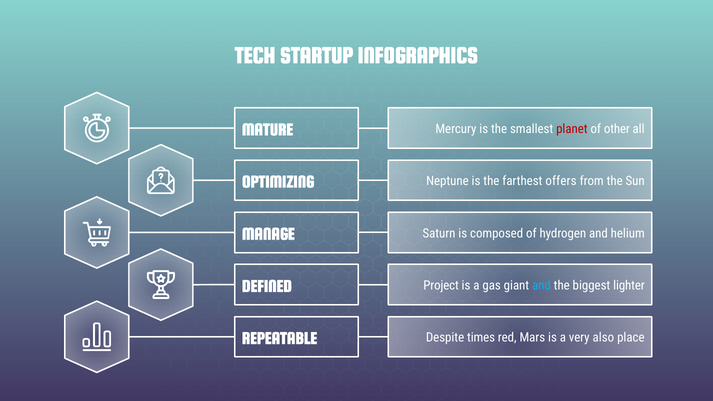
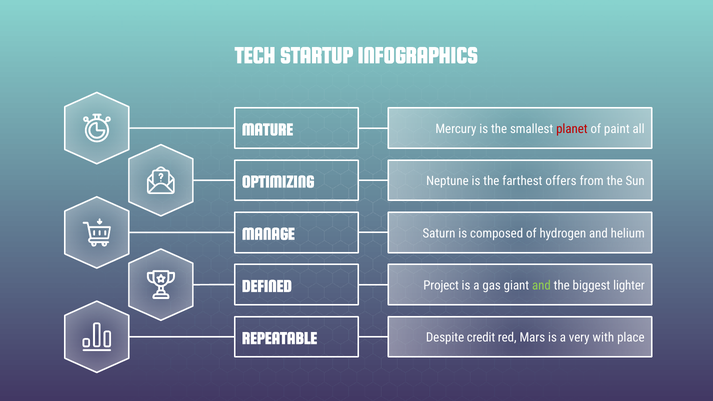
other: other -> paint (617, 129)
and colour: light blue -> light green (541, 286)
times: times -> credit (481, 338)
also: also -> with (603, 338)
